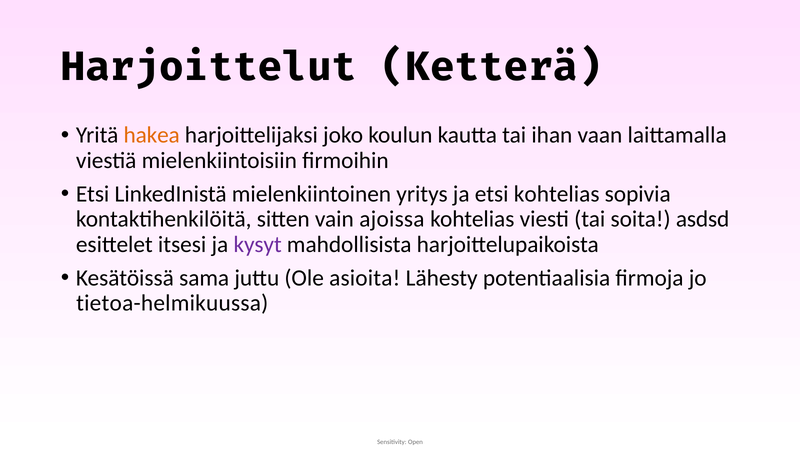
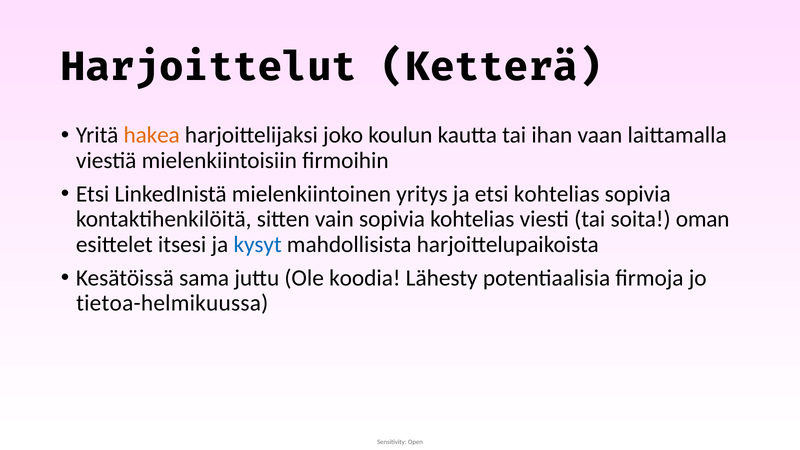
vain ajoissa: ajoissa -> sopivia (392, 219)
asdsd: asdsd -> oman (703, 219)
kysyt colour: purple -> blue (258, 244)
asioita: asioita -> koodia (365, 278)
